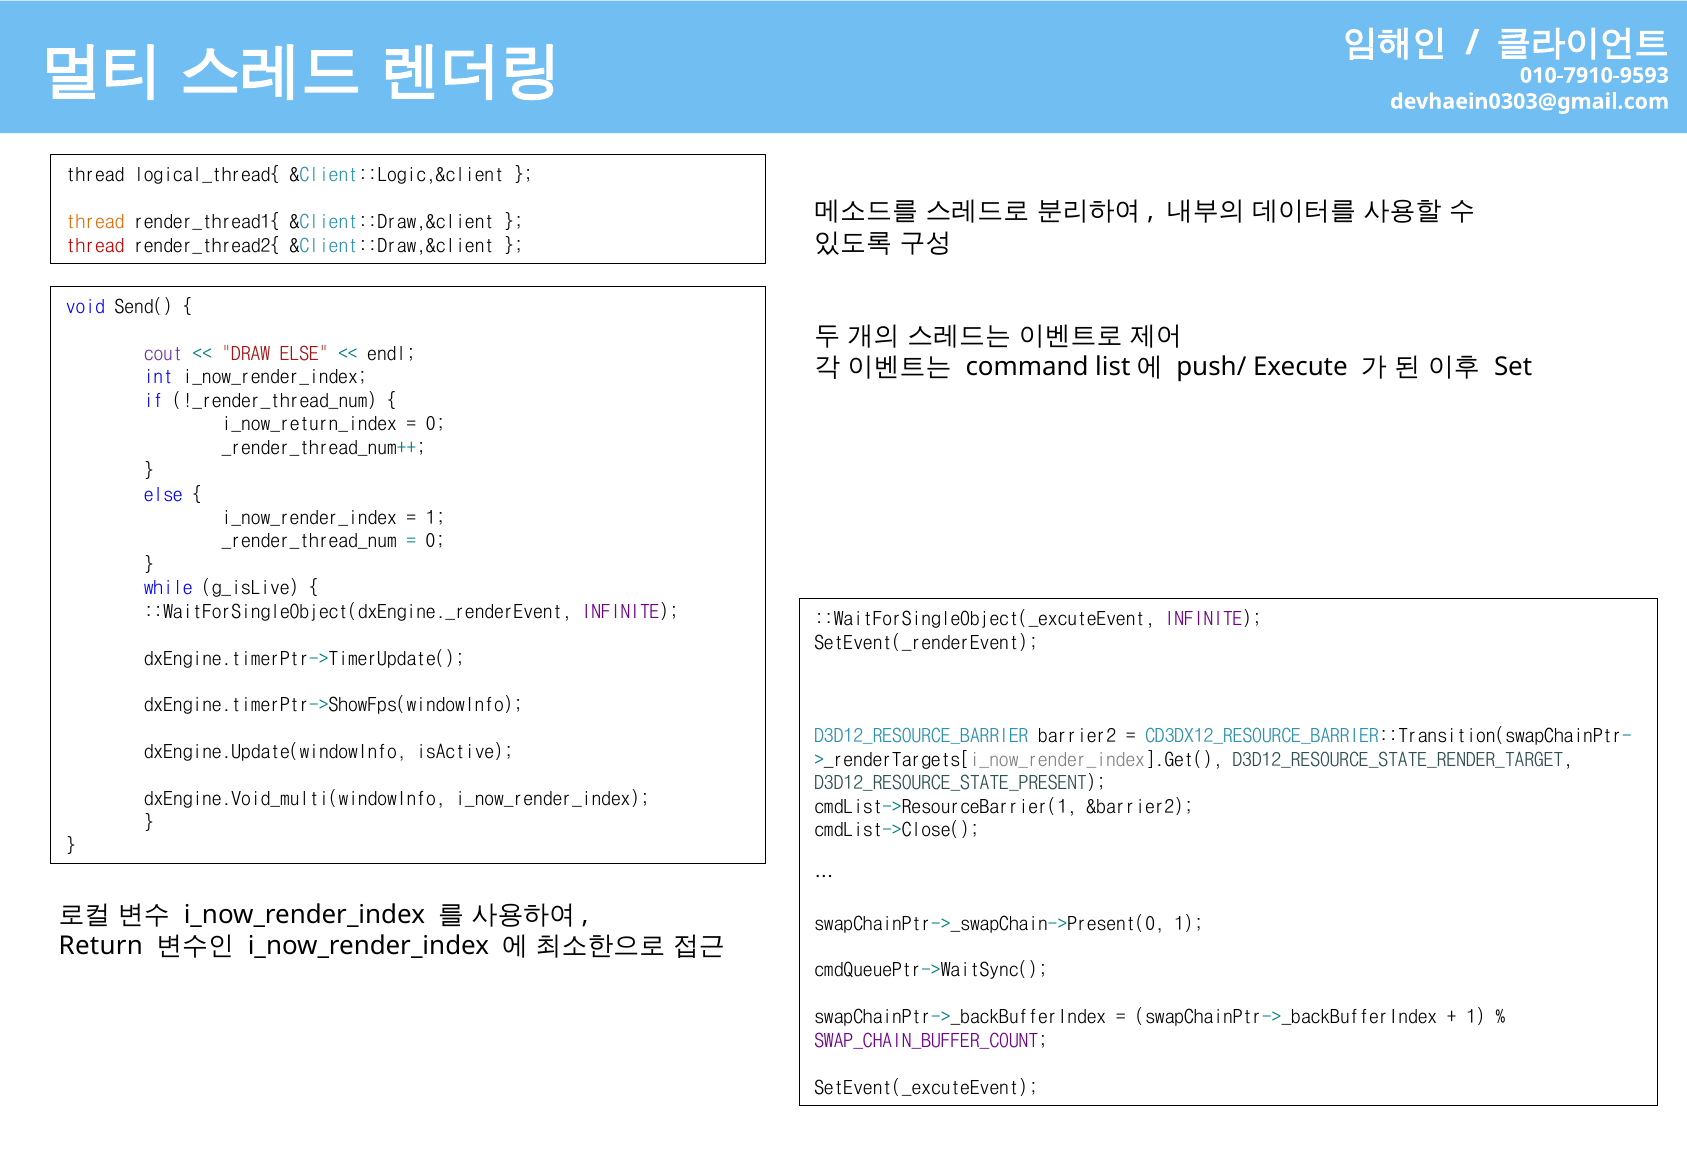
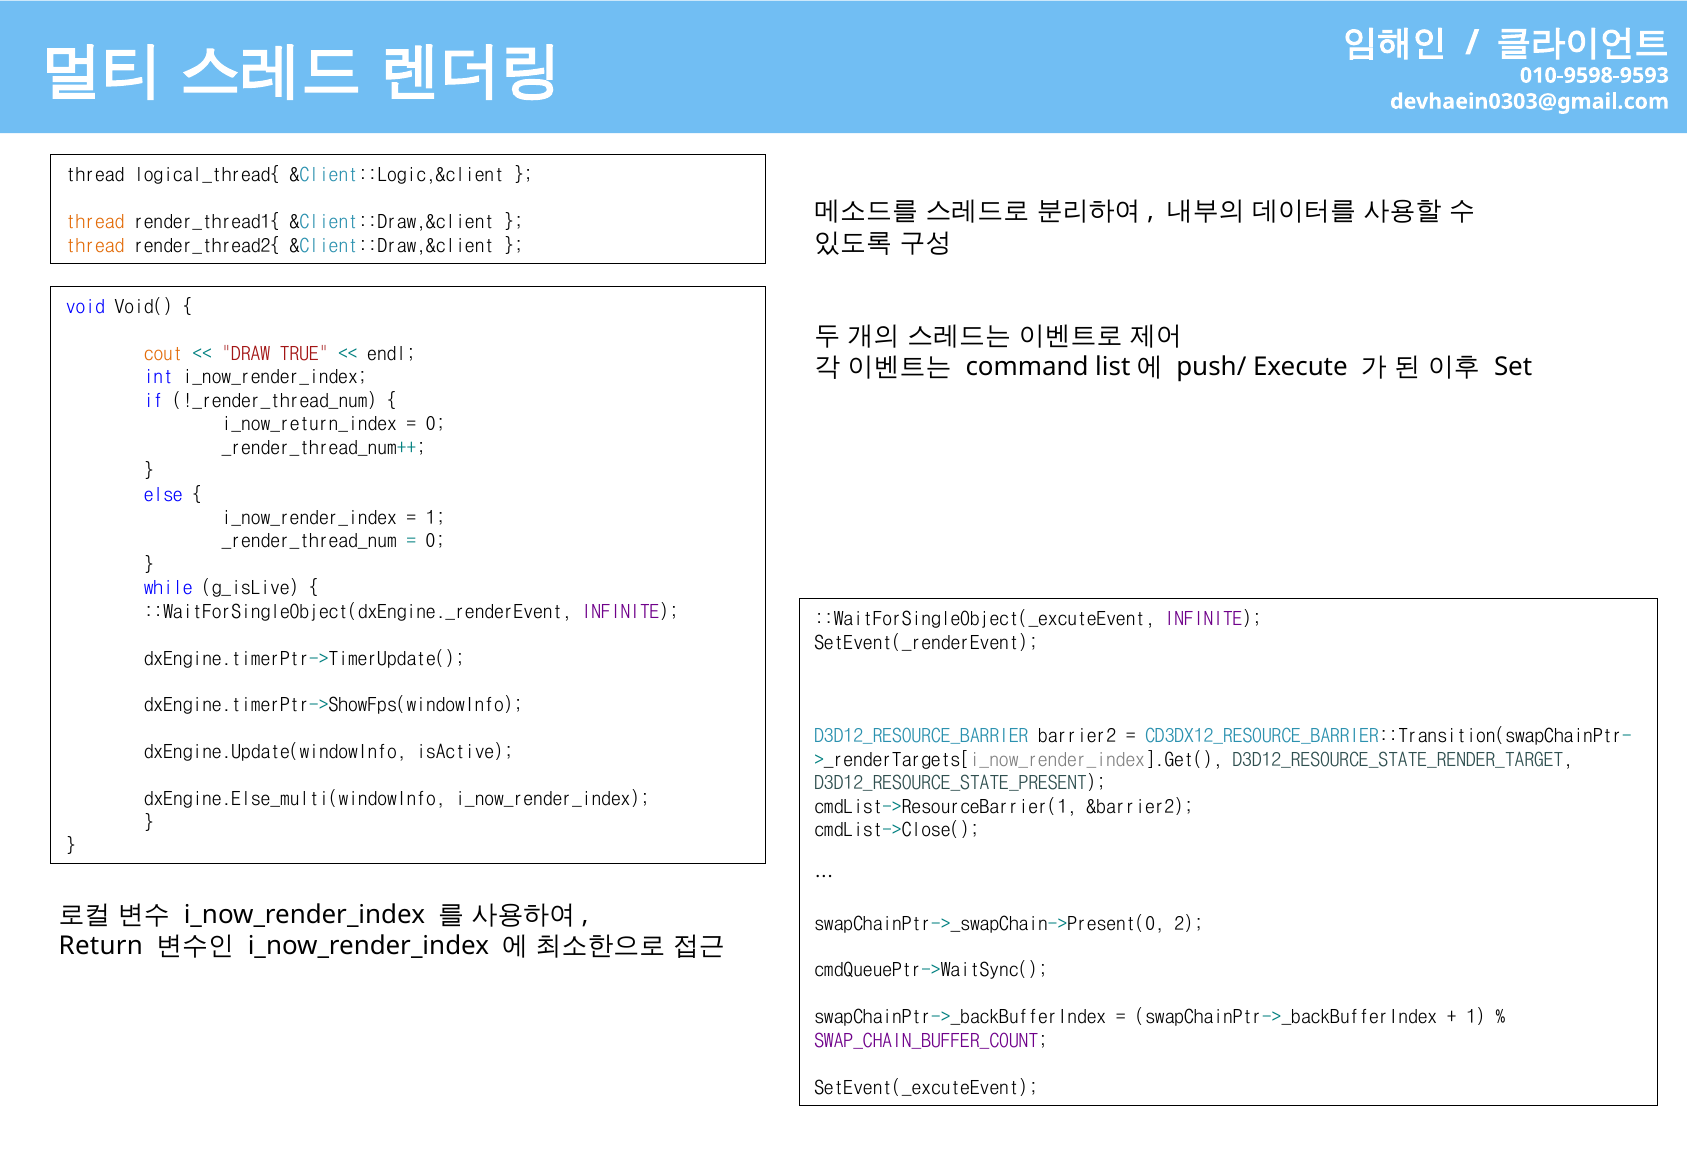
010-7910-9593: 010-7910-9593 -> 010-9598-9593 (1594, 76)
thread colour: red -> orange (95, 246)
Send(: Send( -> Void( (144, 307)
cout colour: purple -> orange (163, 354)
DRAW ELSE: ELSE -> TRUE (304, 354)
dxEngine.Void_multi(windowInfo: dxEngine.Void_multi(windowInfo -> dxEngine.Else_multi(windowInfo (295, 799)
swapChainPtr->_swapChain->Present(0 1: 1 -> 2 (1189, 924)
